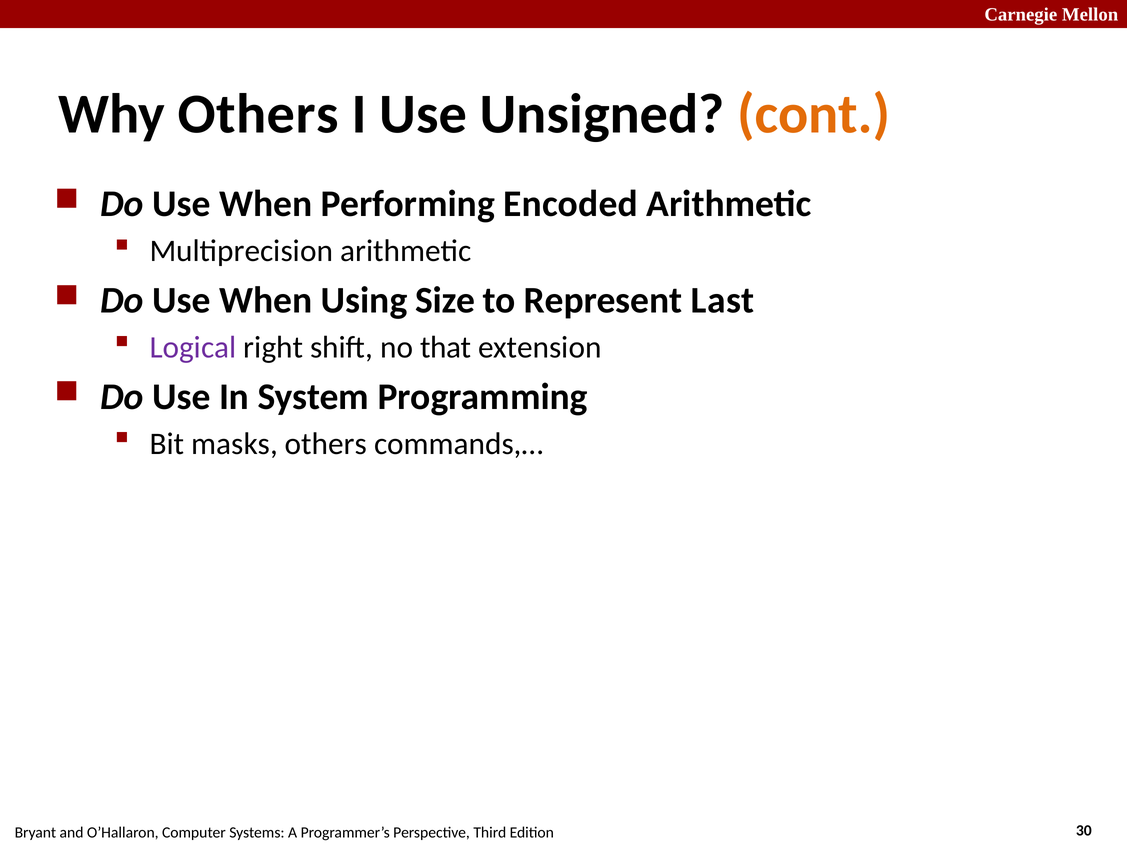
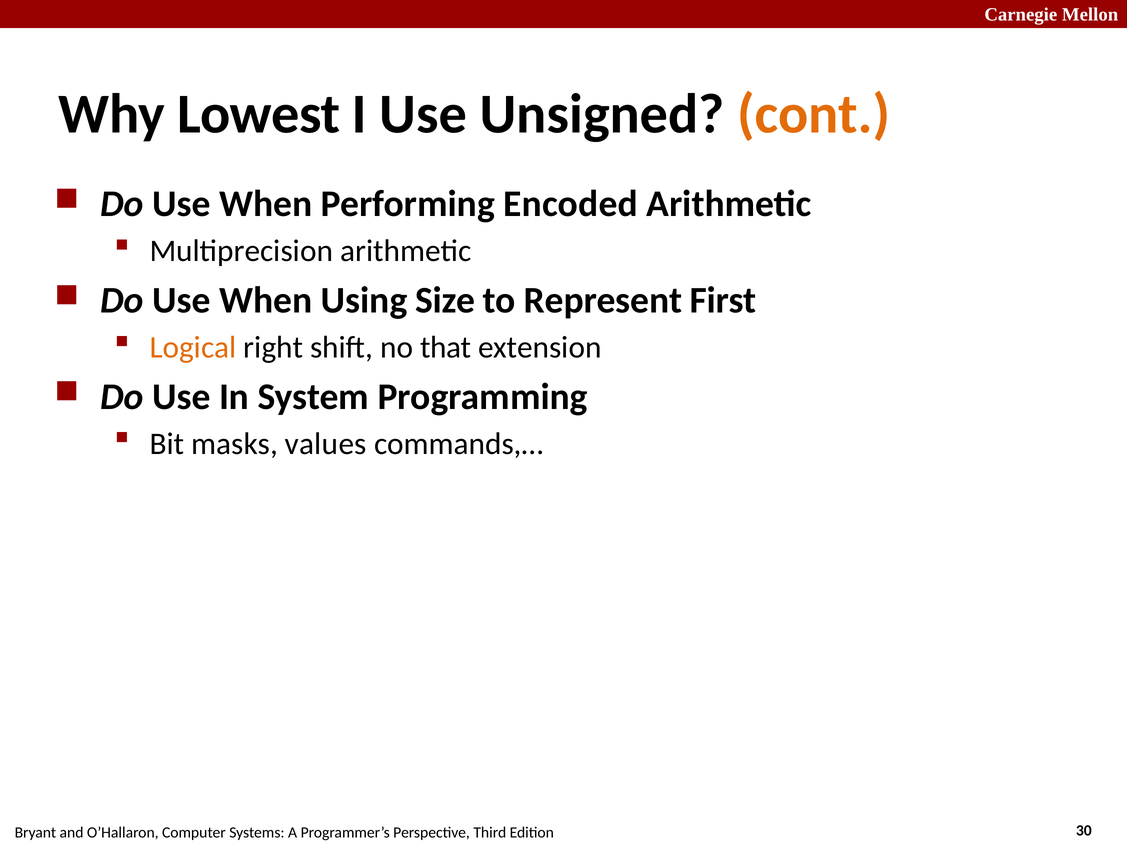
Why Others: Others -> Lowest (259, 114)
Last: Last -> First (723, 300)
Logical colour: purple -> orange (193, 348)
masks others: others -> values (326, 444)
